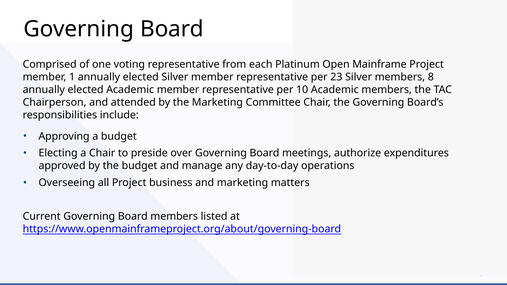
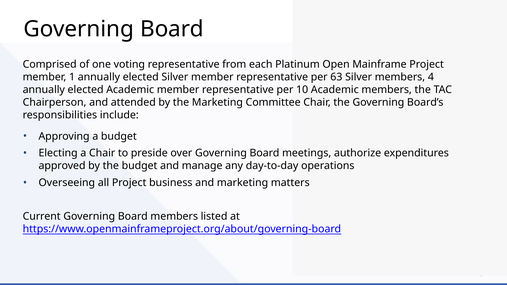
23: 23 -> 63 (336, 77)
8: 8 -> 4 (431, 77)
